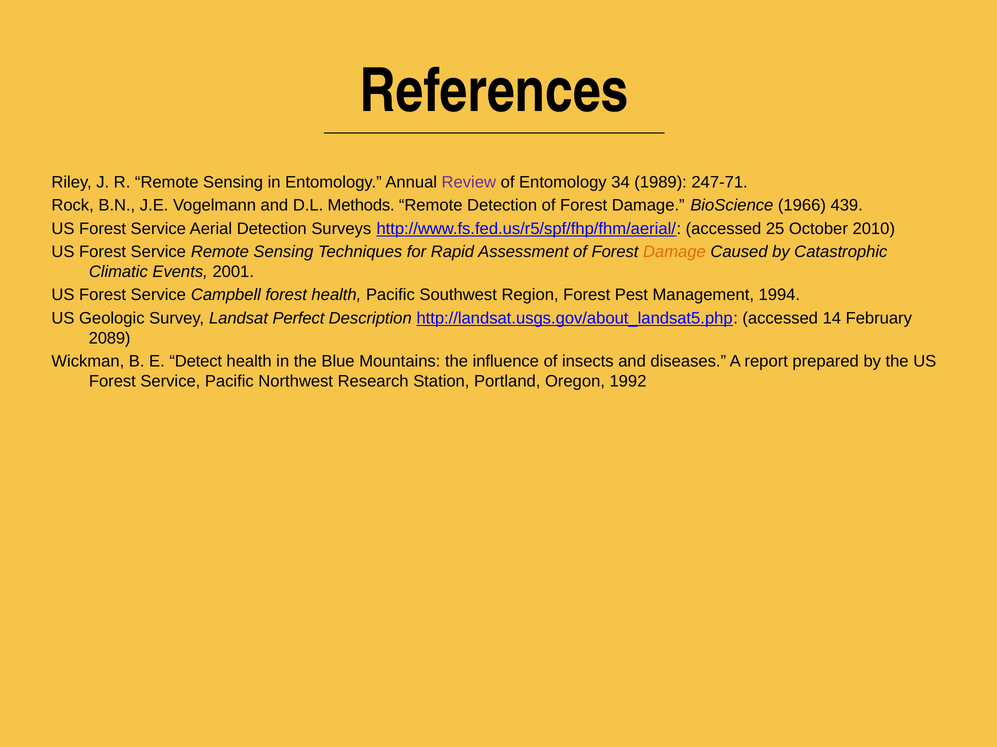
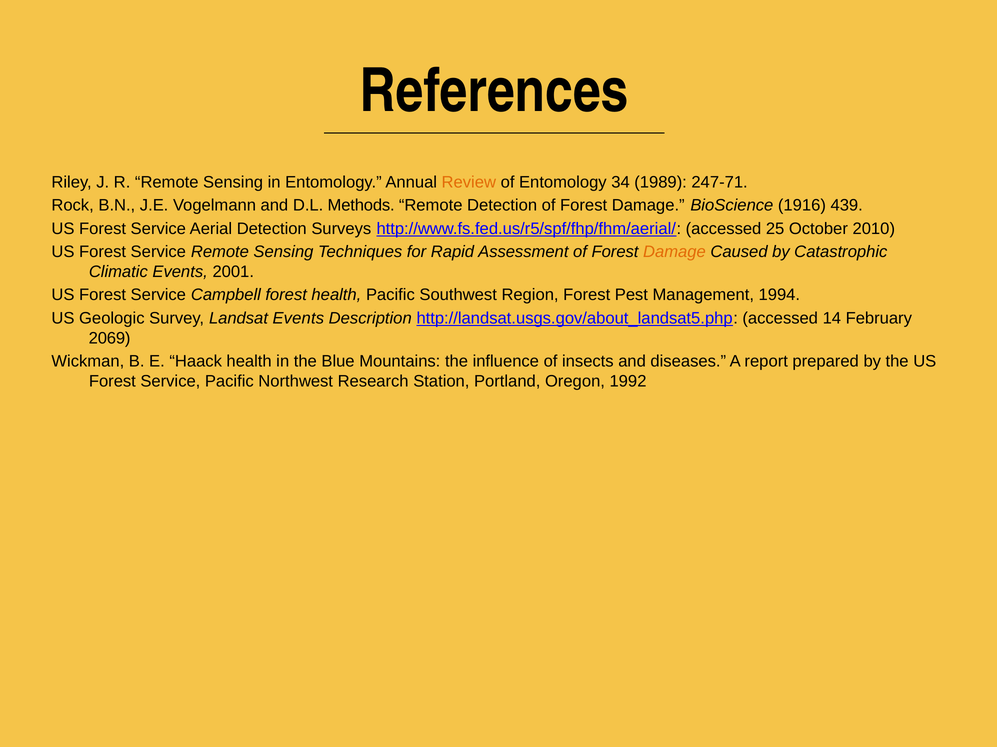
Review colour: purple -> orange (469, 182)
1966: 1966 -> 1916 (802, 206)
Landsat Perfect: Perfect -> Events (298, 319)
2089: 2089 -> 2069 (110, 339)
Detect: Detect -> Haack (196, 362)
